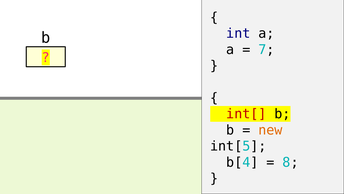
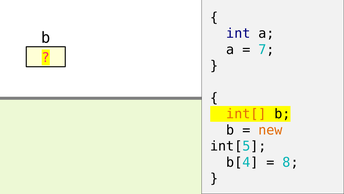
int[ colour: red -> orange (246, 114)
